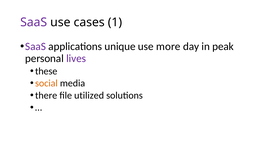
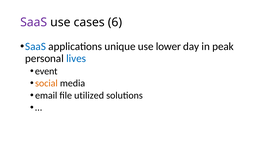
1: 1 -> 6 (115, 22)
SaaS colour: purple -> blue (36, 47)
more: more -> lower (168, 47)
lives colour: purple -> blue (76, 58)
these: these -> event (46, 71)
there: there -> email (46, 95)
